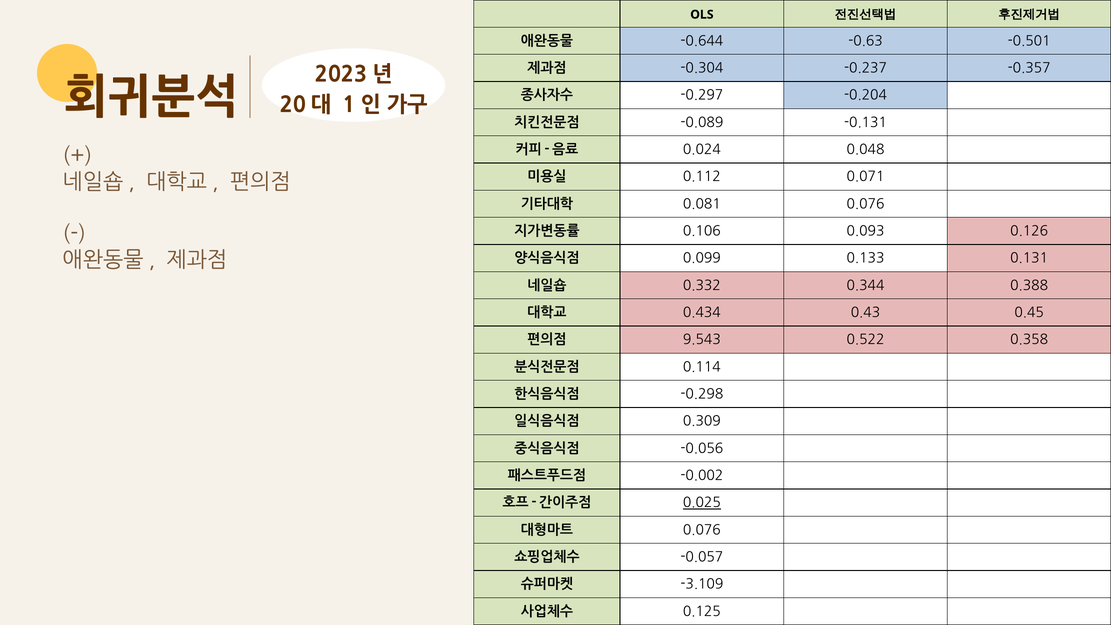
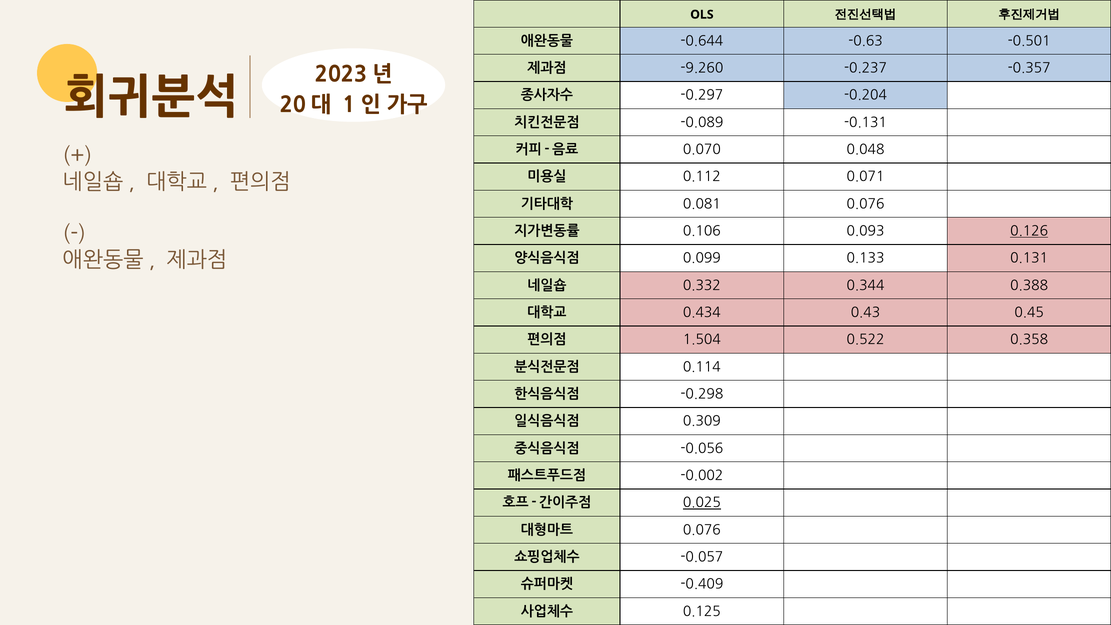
-0.304: -0.304 -> -9.260 (702, 68)
0.024: 0.024 -> 0.070 (702, 150)
0.126 underline: none -> present (1029, 231)
9.543: 9.543 -> 1.504 (702, 340)
-3.109: -3.109 -> -0.409 (702, 584)
